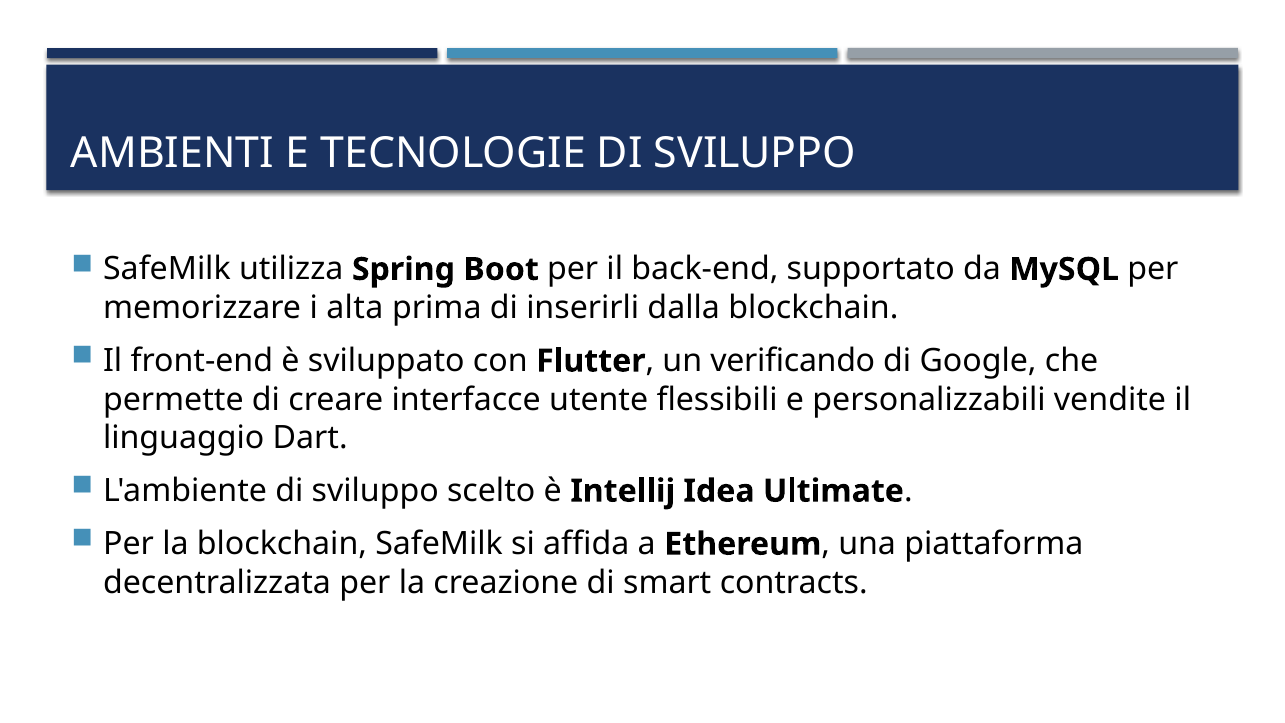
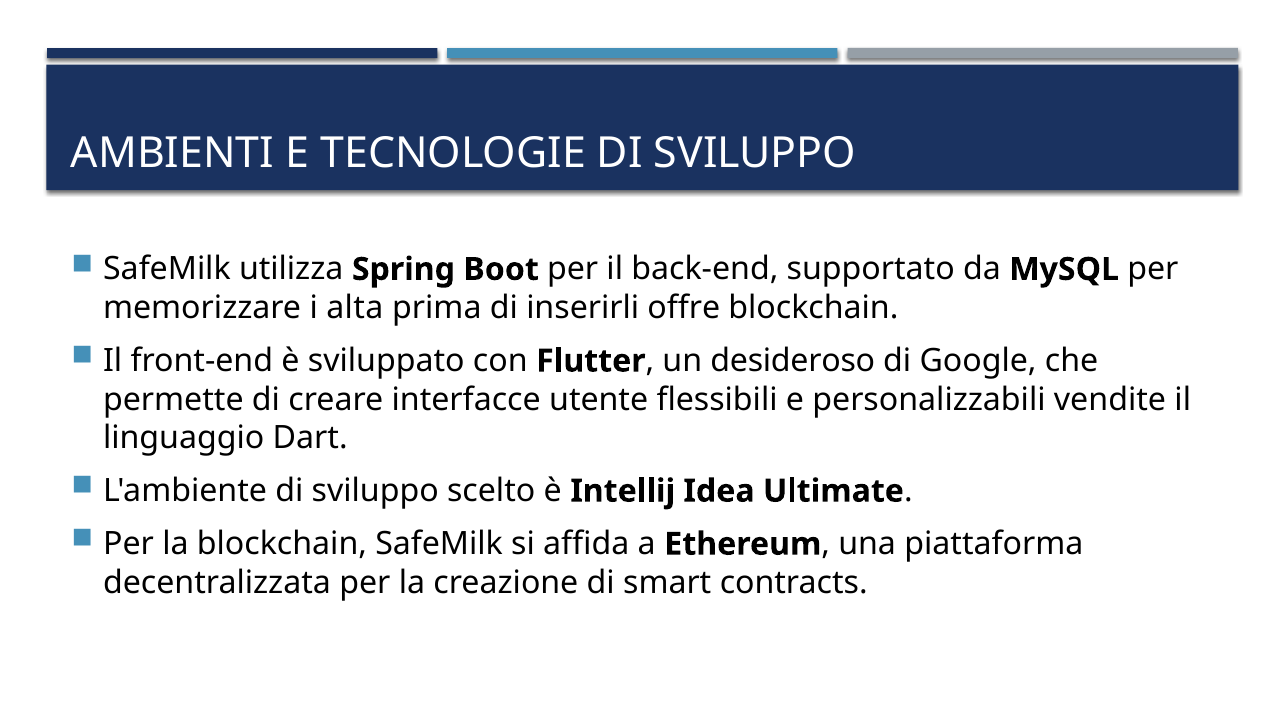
dalla: dalla -> offre (684, 308)
verificando: verificando -> desideroso (793, 361)
